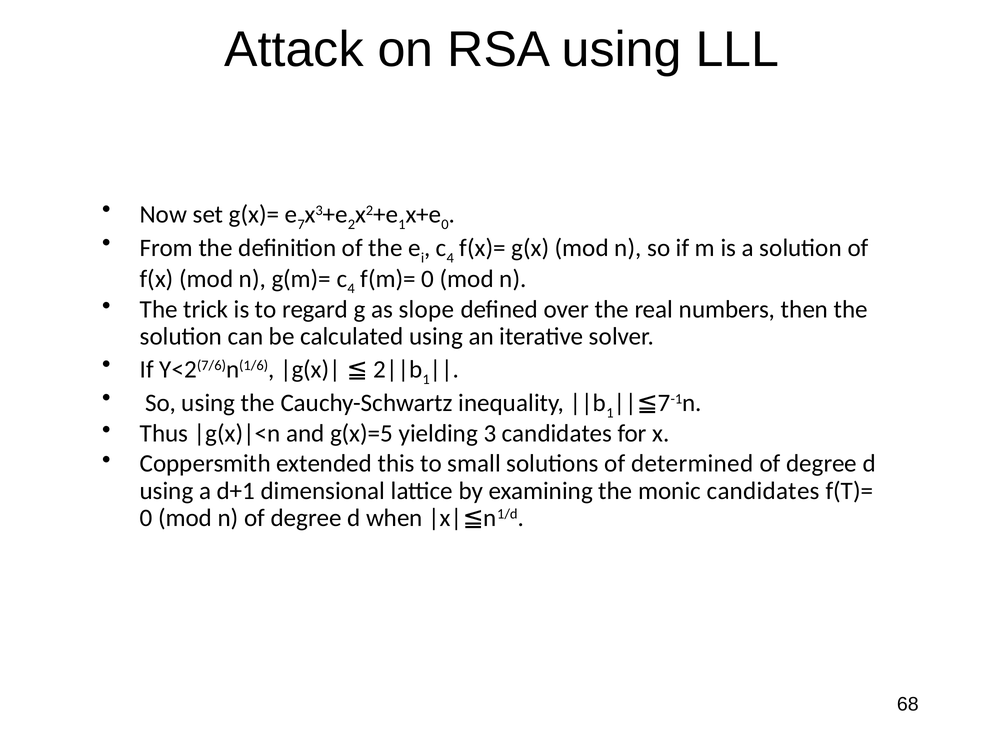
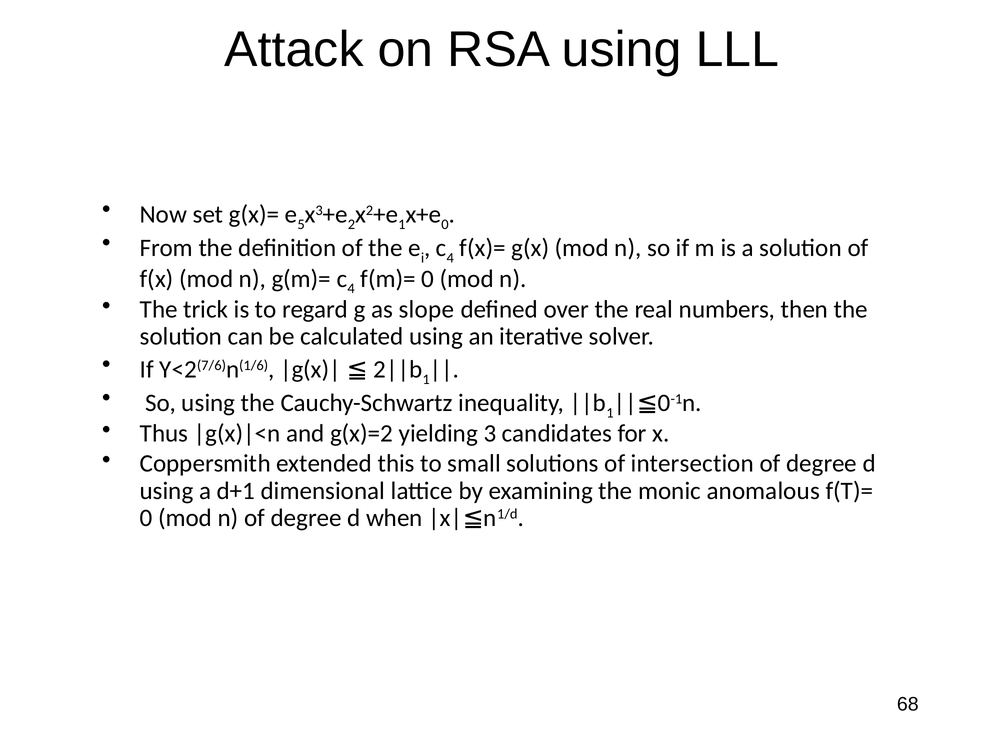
7: 7 -> 5 (301, 224)
7: 7 -> 0 (664, 403)
g(x)=5: g(x)=5 -> g(x)=2 (362, 434)
determined: determined -> intersection (692, 464)
monic candidates: candidates -> anomalous (763, 491)
